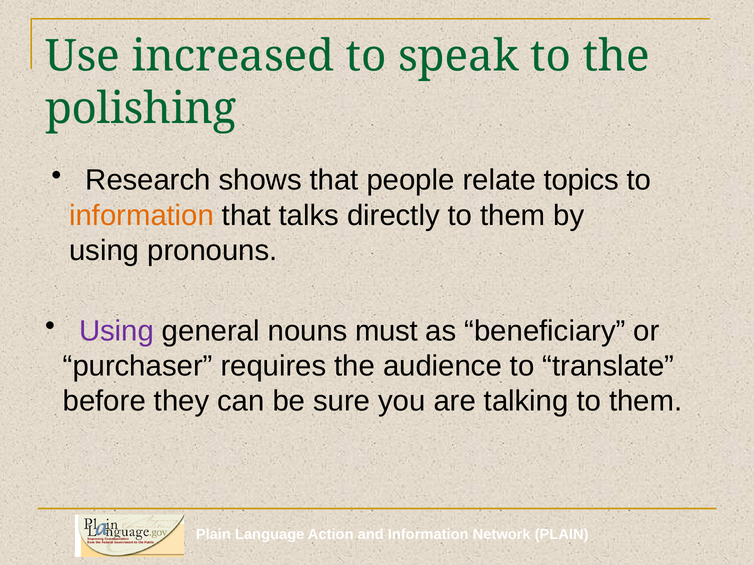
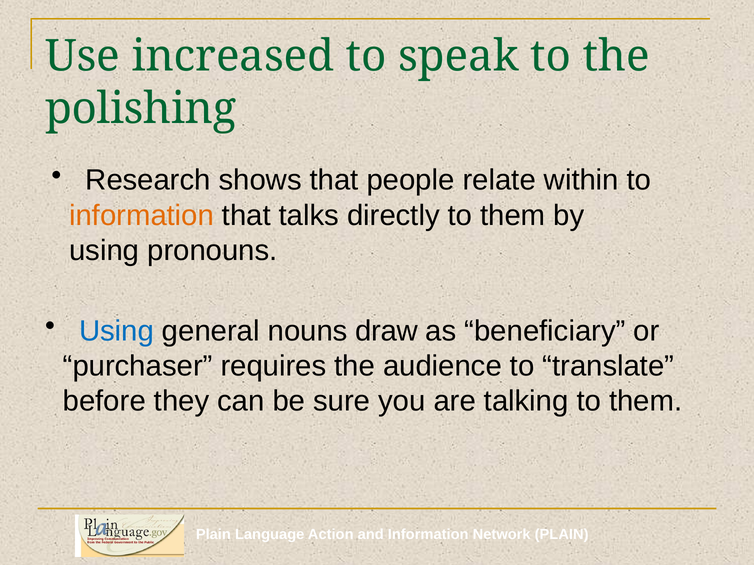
topics: topics -> within (581, 180)
Using colour: purple -> blue (117, 331)
must: must -> draw (387, 331)
